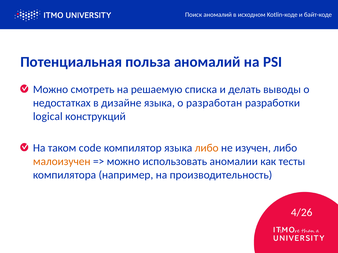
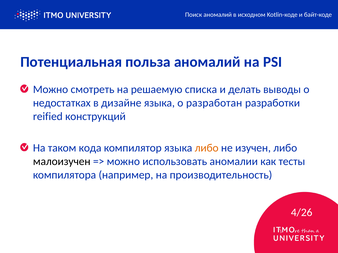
logical: logical -> reified (48, 117)
code: code -> кода (90, 148)
малоизучен colour: orange -> black (62, 162)
